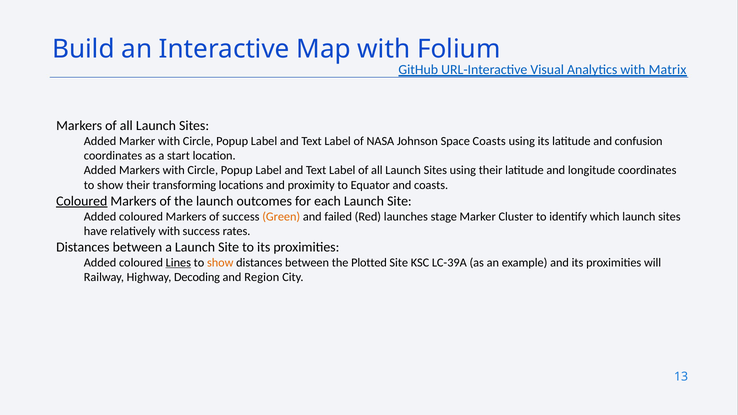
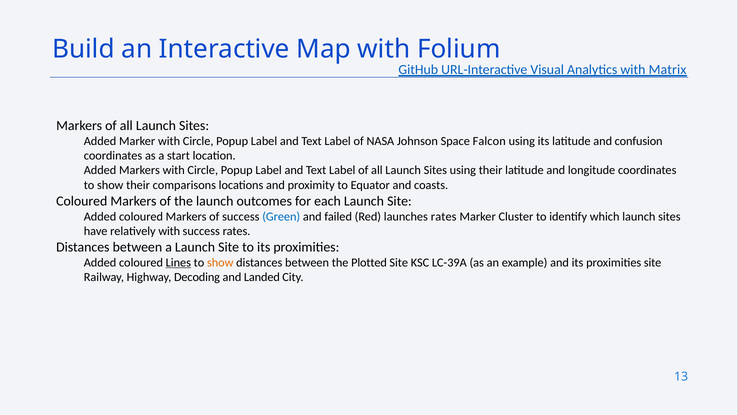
Space Coasts: Coasts -> Falcon (489, 141)
transforming: transforming -> comparisons (184, 185)
Coloured underline: present -> none (82, 201)
Green colour: orange -> blue (281, 217)
launches stage: stage -> rates (444, 217)
proximities will: will -> site (653, 263)
Region: Region -> Landed (262, 277)
